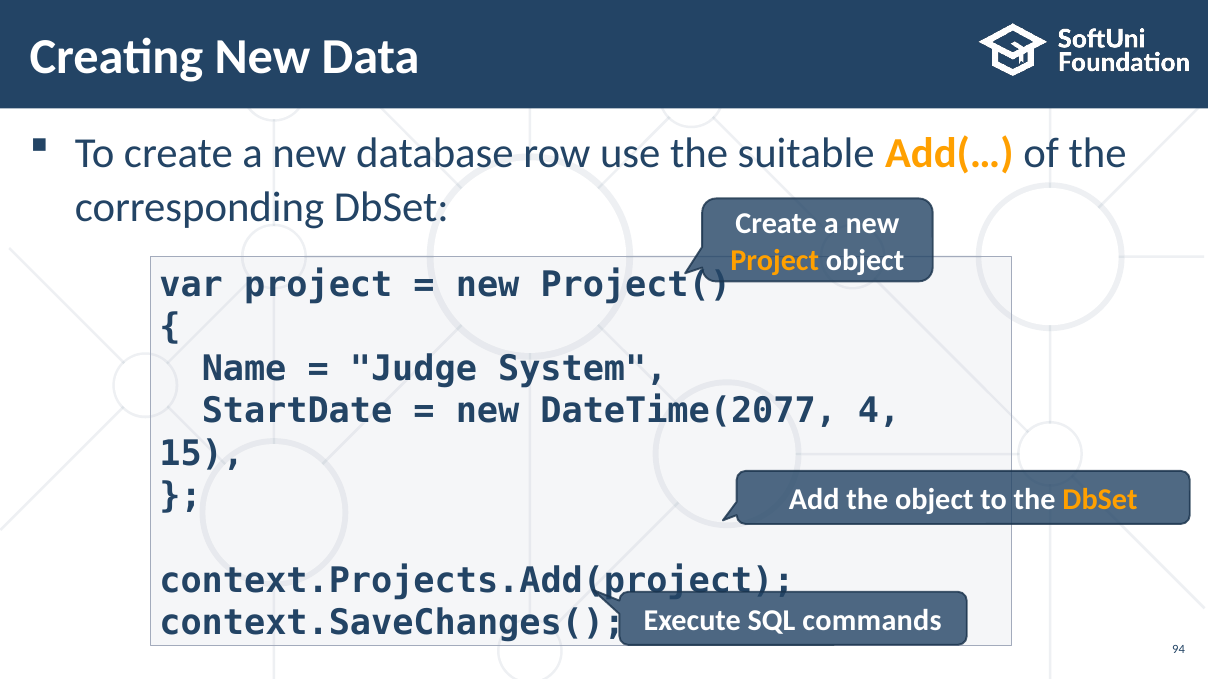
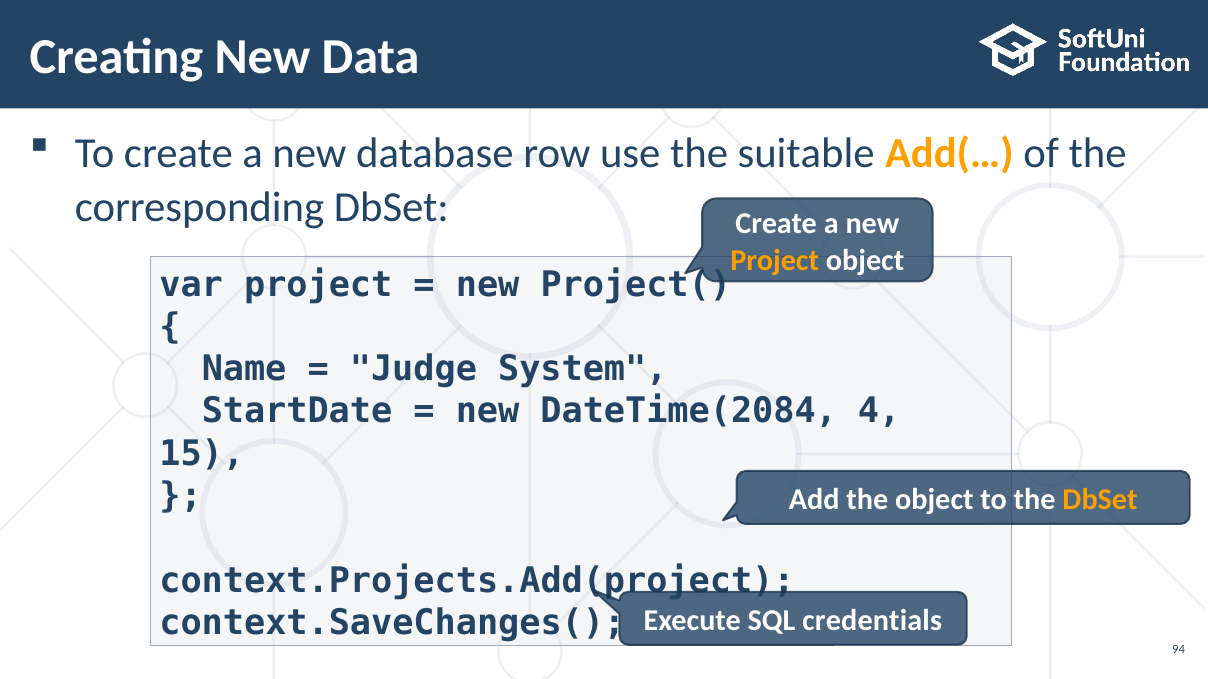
DateTime(2077: DateTime(2077 -> DateTime(2084 (689, 412)
commands: commands -> credentials (872, 621)
